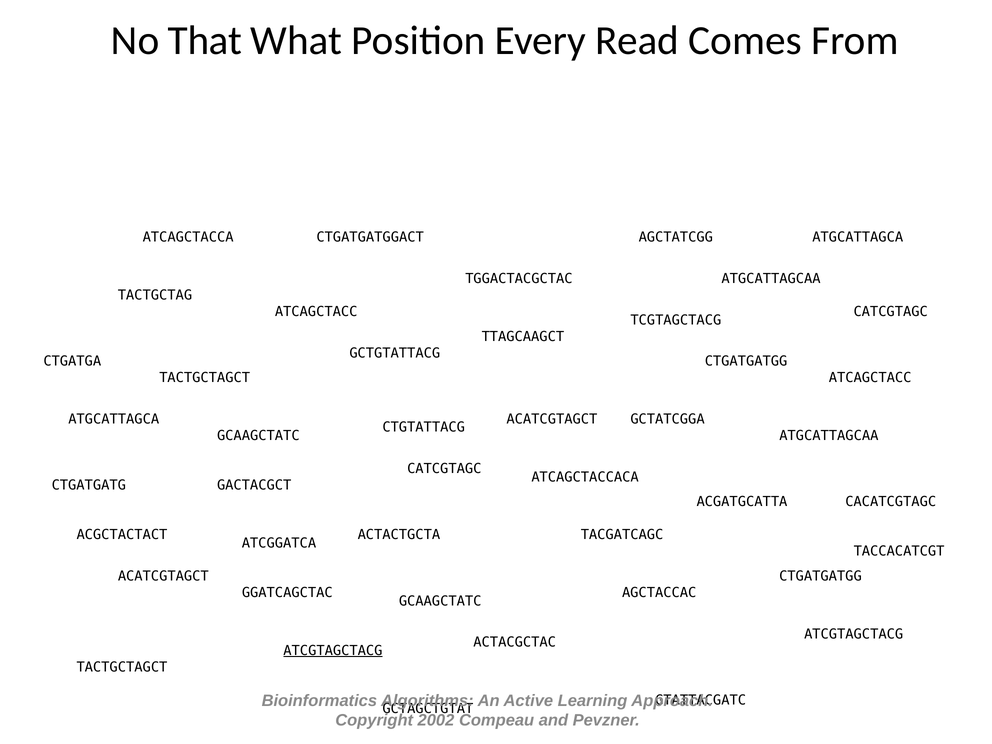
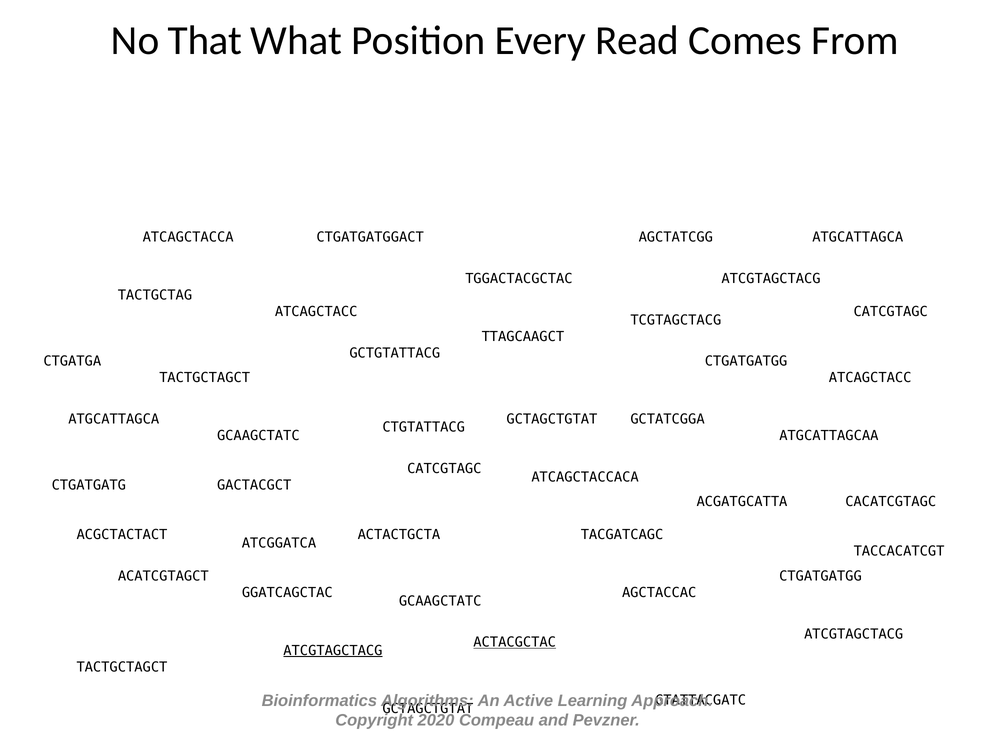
ATGCATTAGCAA: ATGCATTAGCAA -> ATCGTAGCTACG (771, 279)
ACATCGTAGCT: ACATCGTAGCT -> GCTAGCTGTAT (552, 419)
ACTACGCTAC underline: none -> present (515, 642)
2002: 2002 -> 2020 (436, 720)
